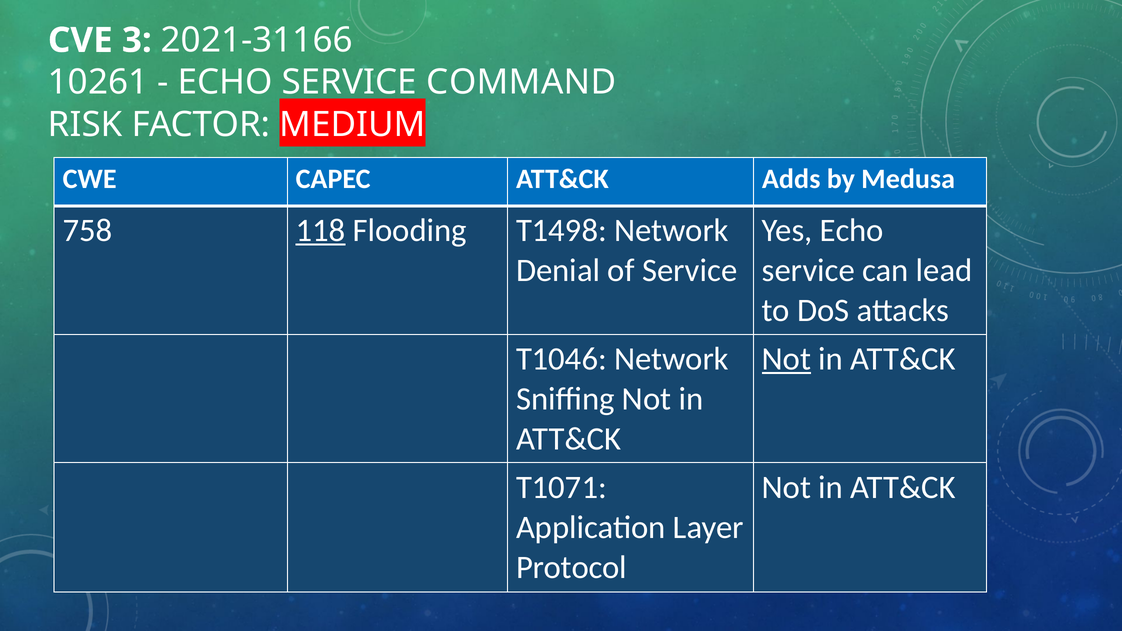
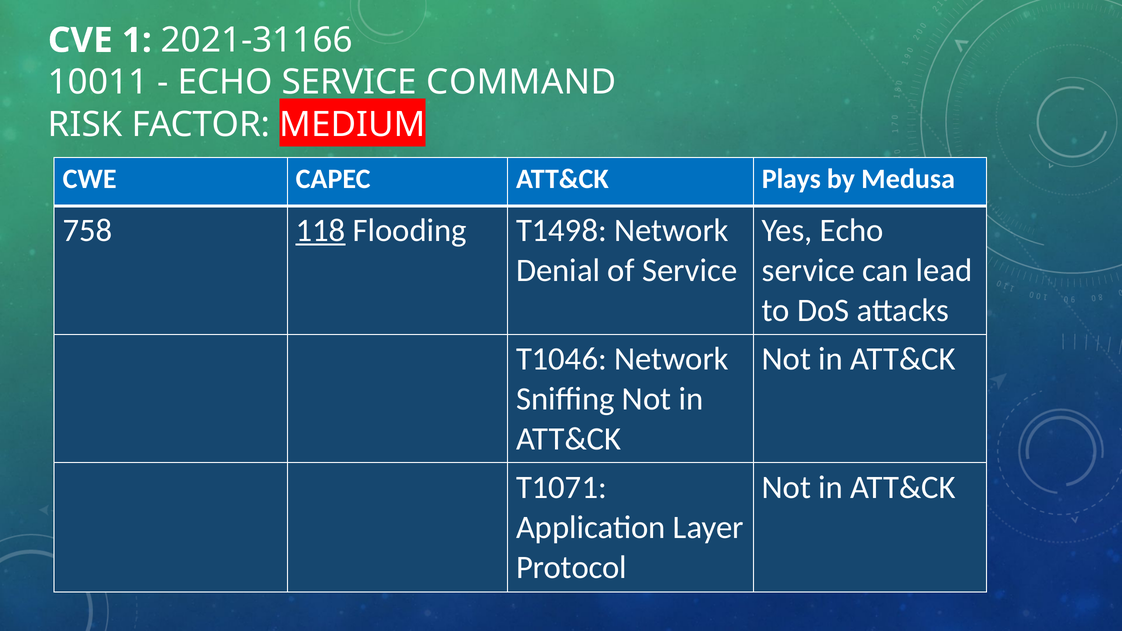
3: 3 -> 1 (137, 40)
10261: 10261 -> 10011 (98, 82)
Adds: Adds -> Plays (791, 179)
Not underline: present -> none (787, 359)
